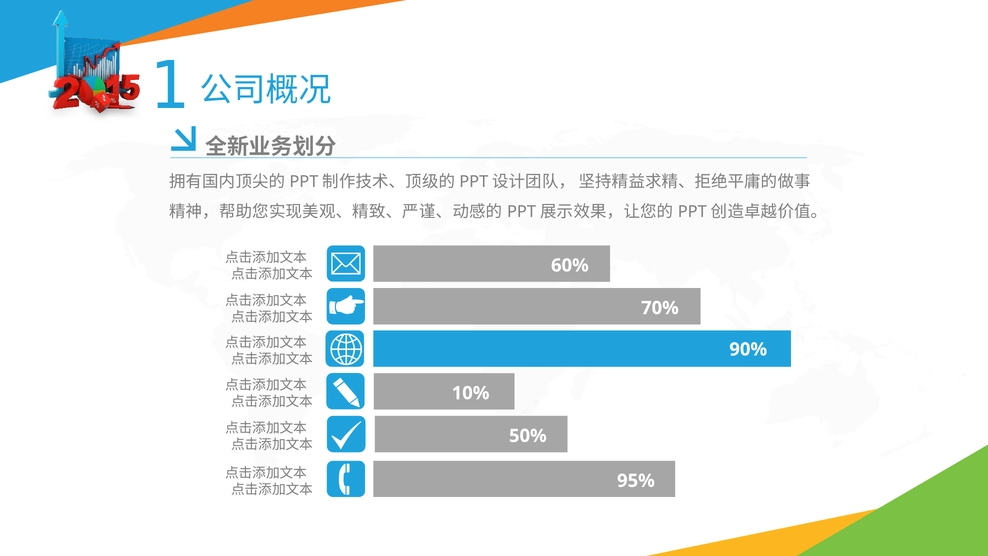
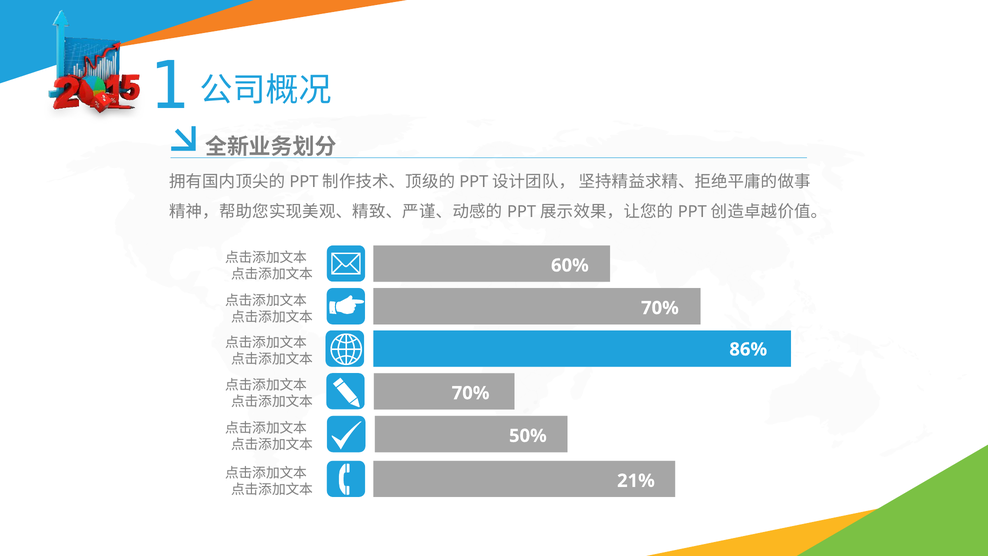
90%: 90% -> 86% (748, 349)
10%: 10% -> 70% (471, 393)
95%: 95% -> 21% (636, 481)
